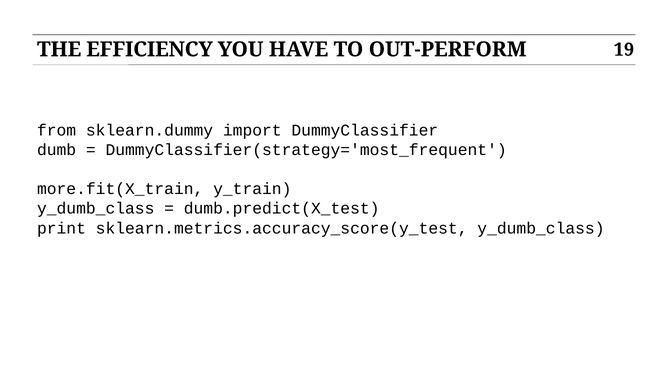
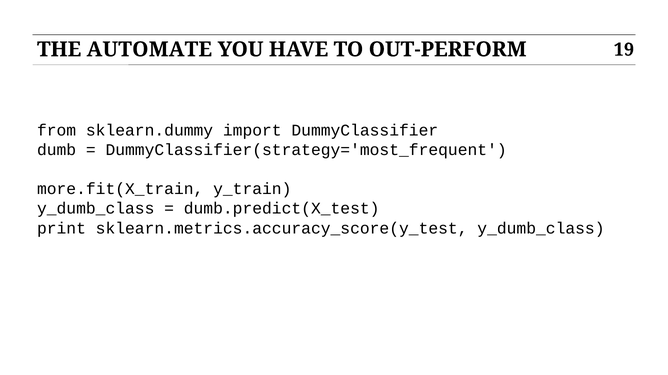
EFFICIENCY: EFFICIENCY -> AUTOMATE (149, 49)
